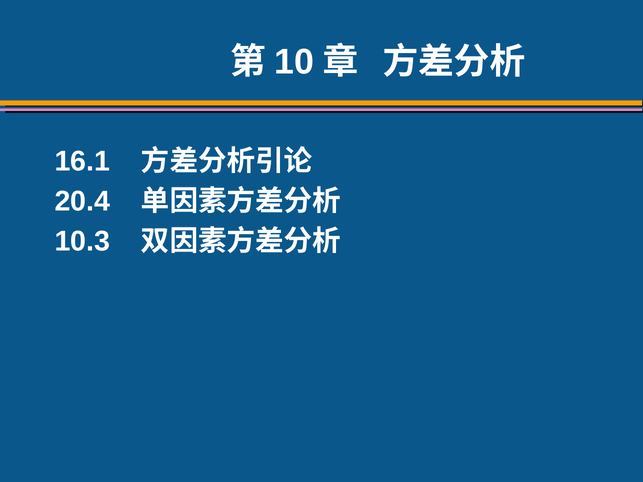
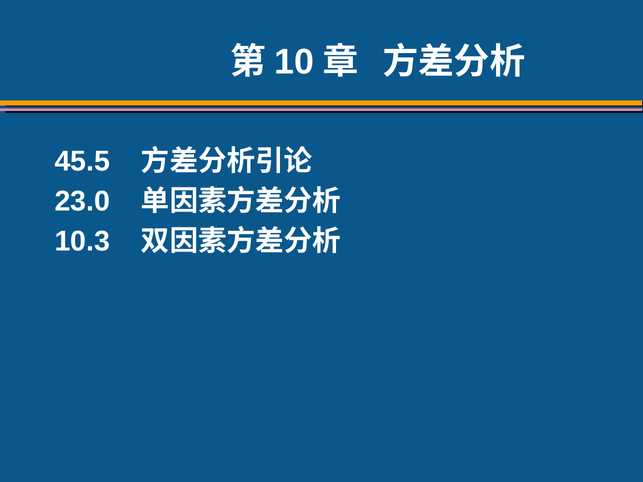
16.1: 16.1 -> 45.5 (82, 162)
20.4: 20.4 -> 23.0 (82, 202)
